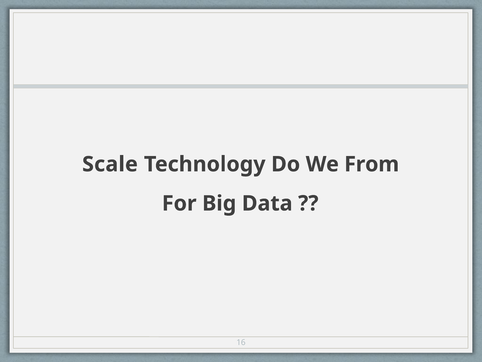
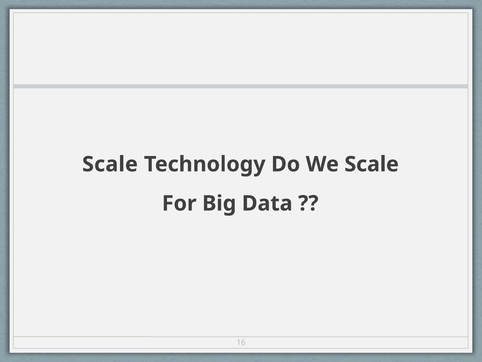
We From: From -> Scale (372, 164)
